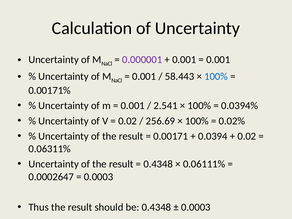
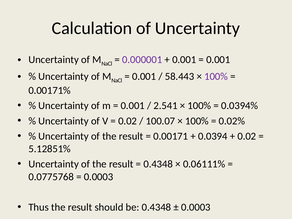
100% colour: blue -> purple (216, 76)
256.69: 256.69 -> 100.07 (160, 121)
0.06311%: 0.06311% -> 5.12851% (50, 149)
0.0002647: 0.0002647 -> 0.0775768 (51, 177)
